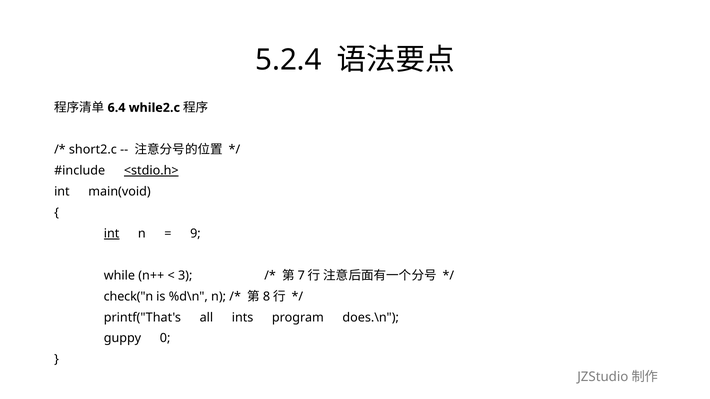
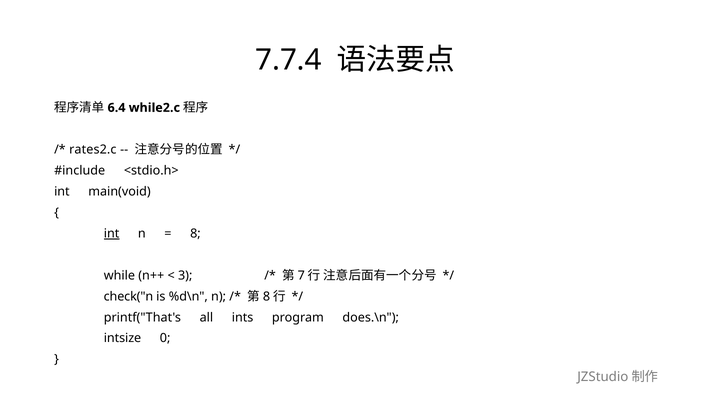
5.2.4: 5.2.4 -> 7.7.4 (288, 60)
short2.c: short2.c -> rates2.c (93, 150)
<stdio.h> underline: present -> none (151, 171)
9: 9 -> 8 (195, 234)
guppy: guppy -> intsize (123, 339)
